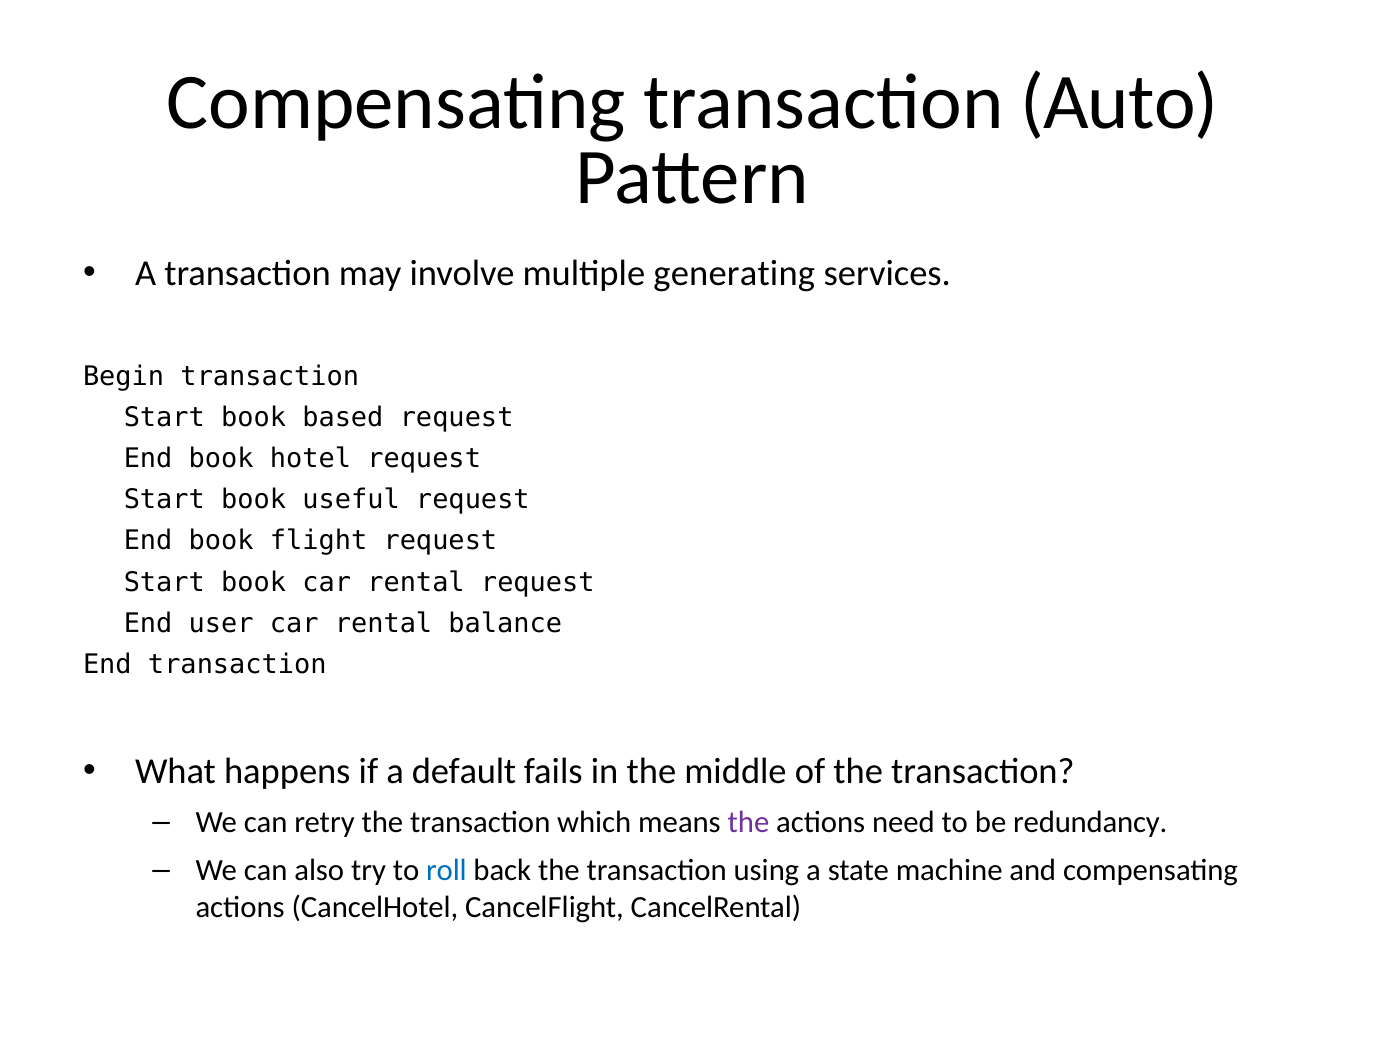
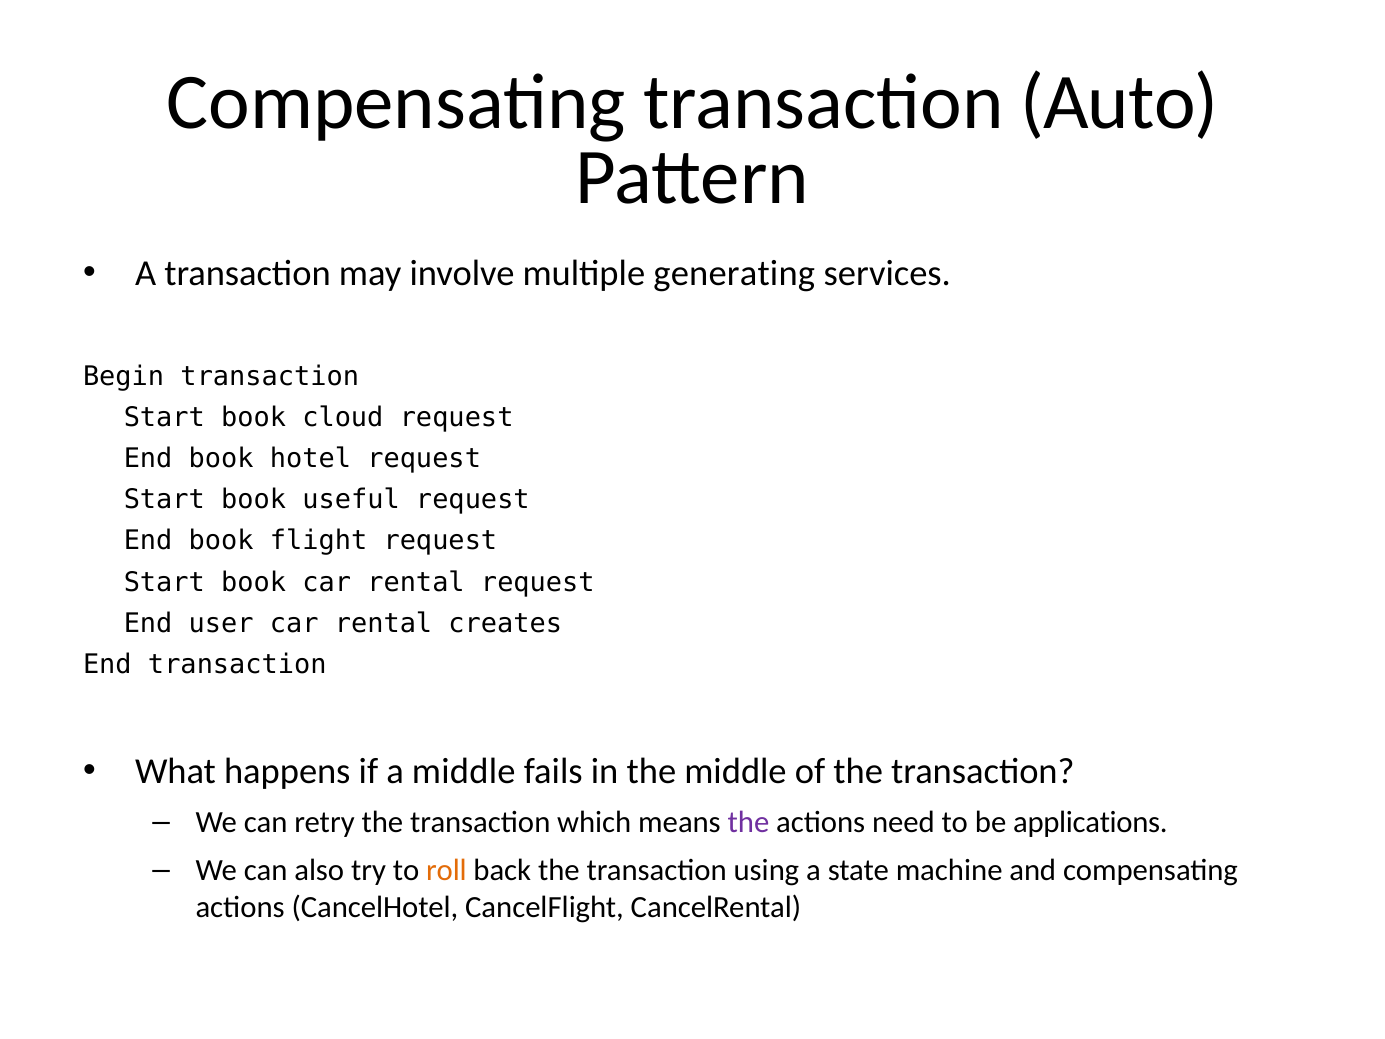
based: based -> cloud (343, 417)
balance: balance -> creates (505, 623)
a default: default -> middle (464, 772)
redundancy: redundancy -> applications (1090, 822)
roll colour: blue -> orange (446, 870)
